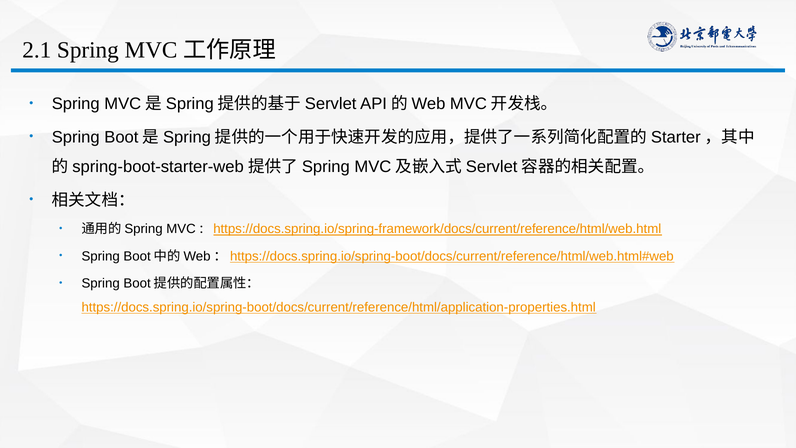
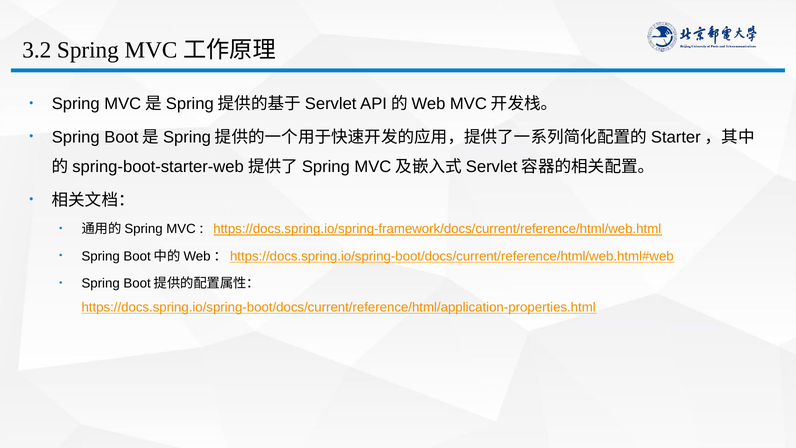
2.1: 2.1 -> 3.2 (37, 50)
